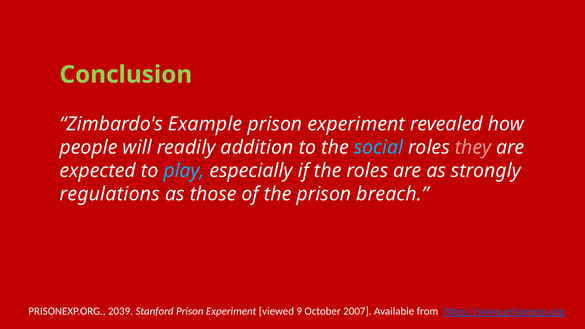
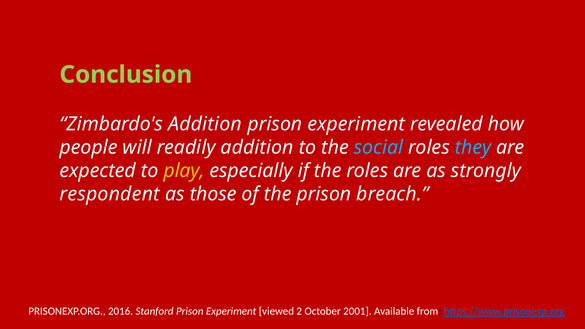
Zimbardo's Example: Example -> Addition (205, 124)
they colour: pink -> light blue (473, 147)
play colour: light blue -> yellow (184, 171)
regulations: regulations -> respondent (110, 194)
2039: 2039 -> 2016 (121, 311)
9: 9 -> 2 (299, 311)
2007: 2007 -> 2001 (357, 311)
